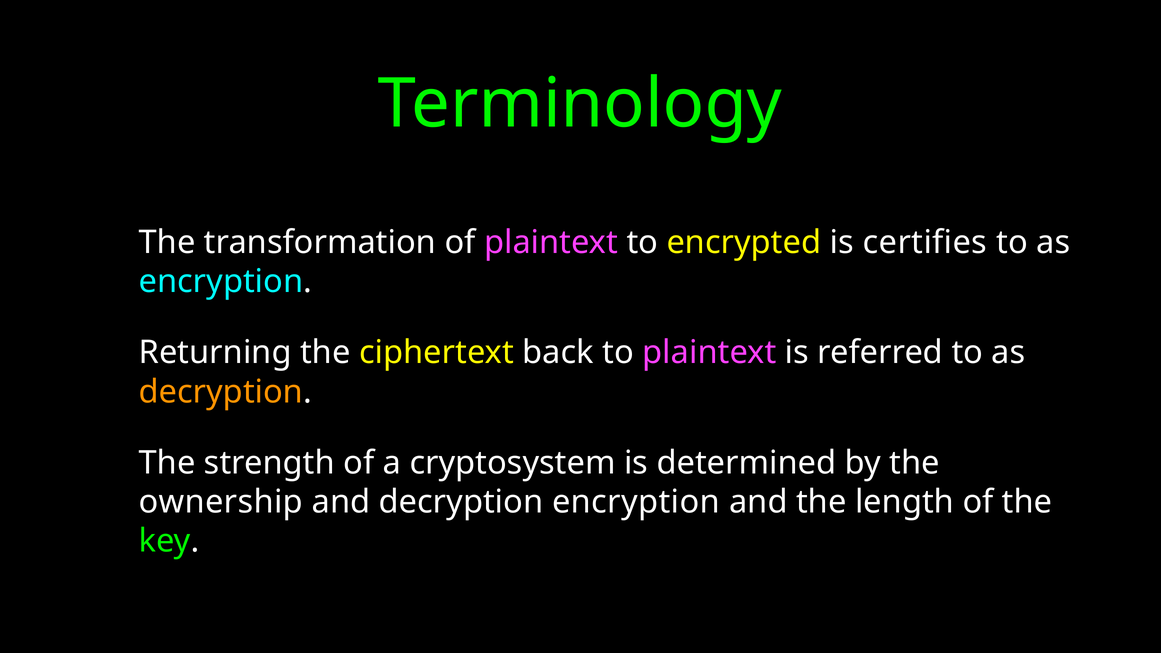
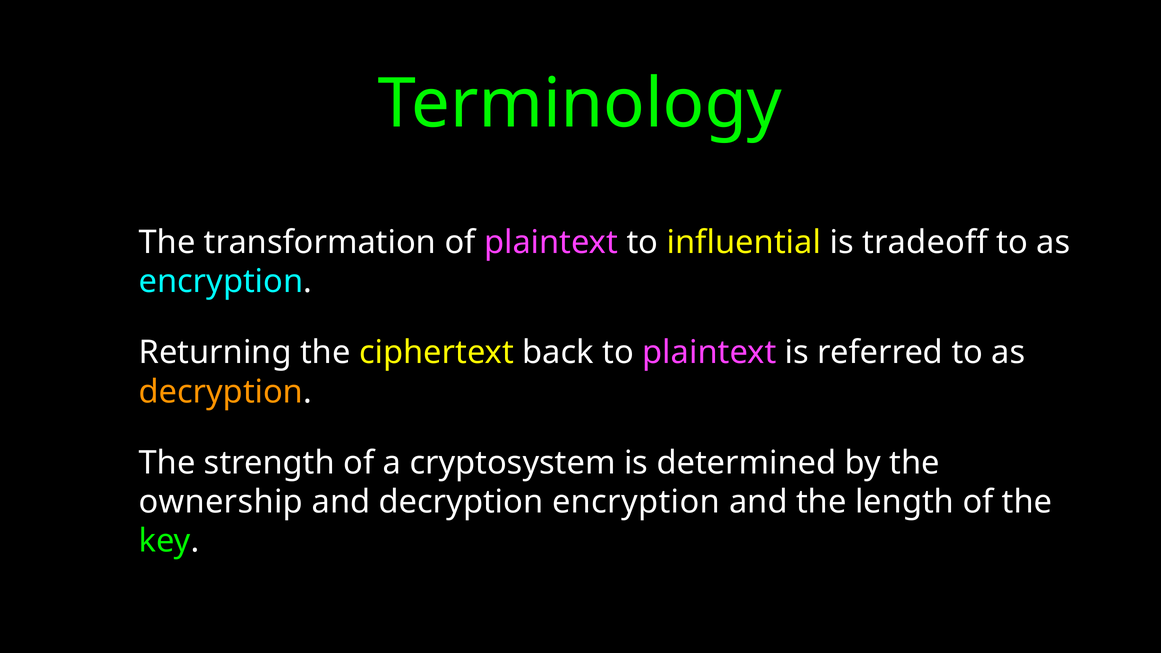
encrypted: encrypted -> influential (744, 243)
certifies: certifies -> tradeoff (925, 243)
